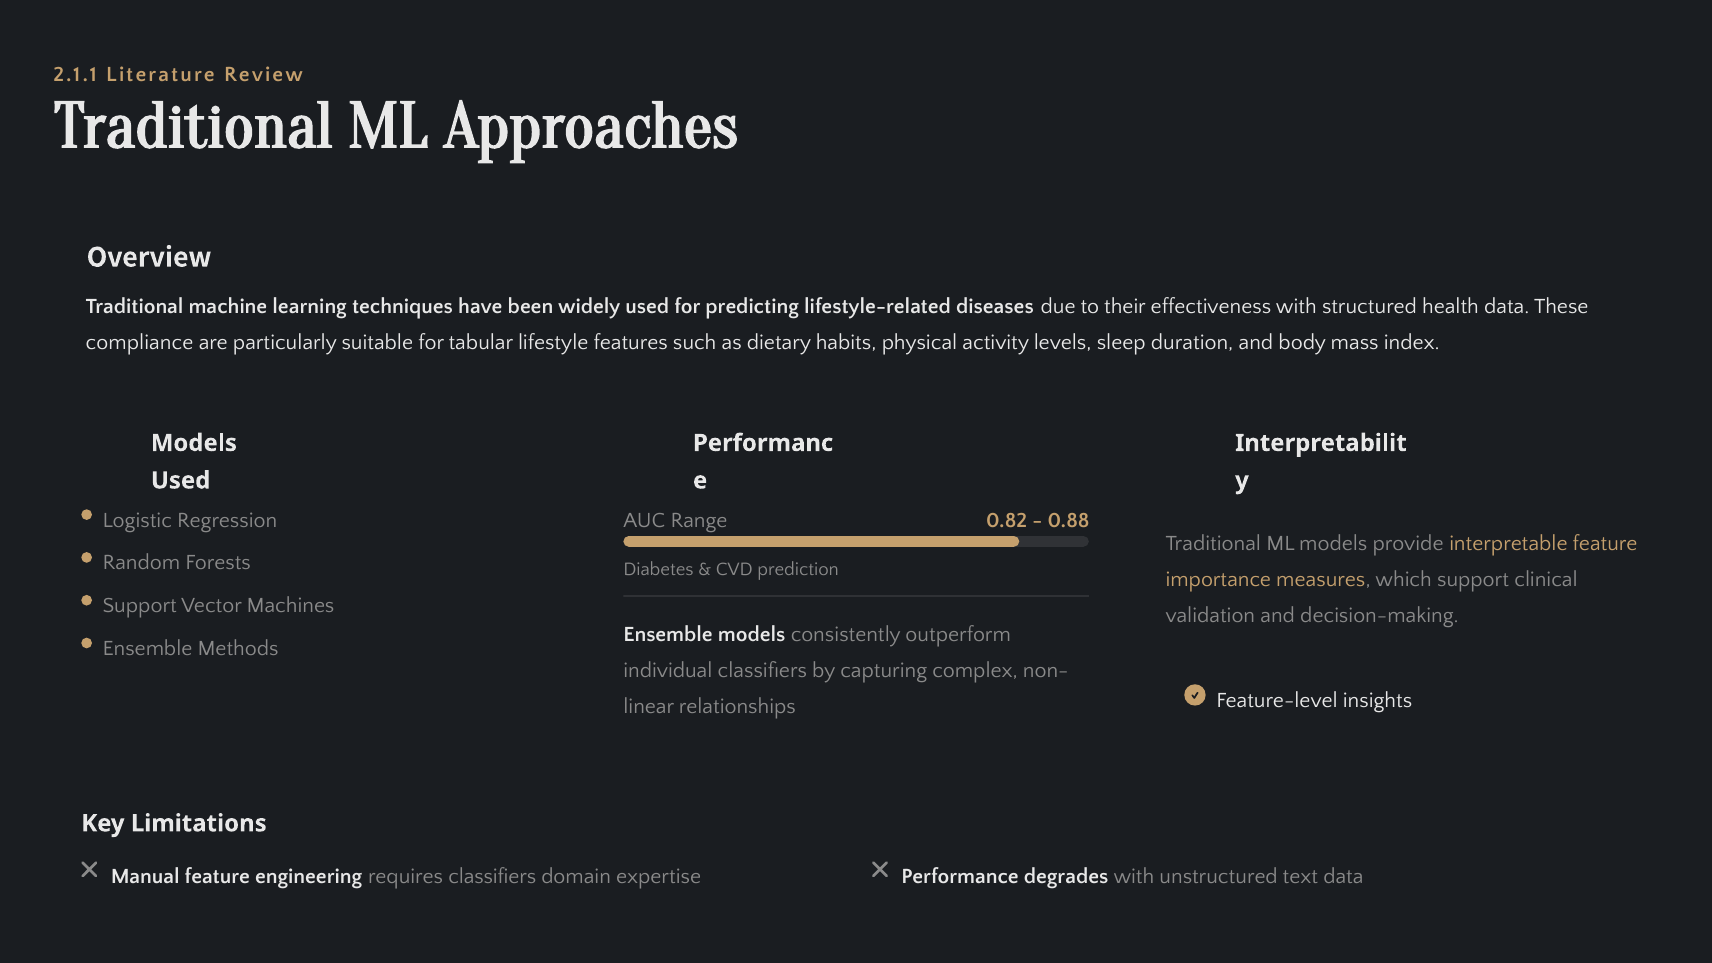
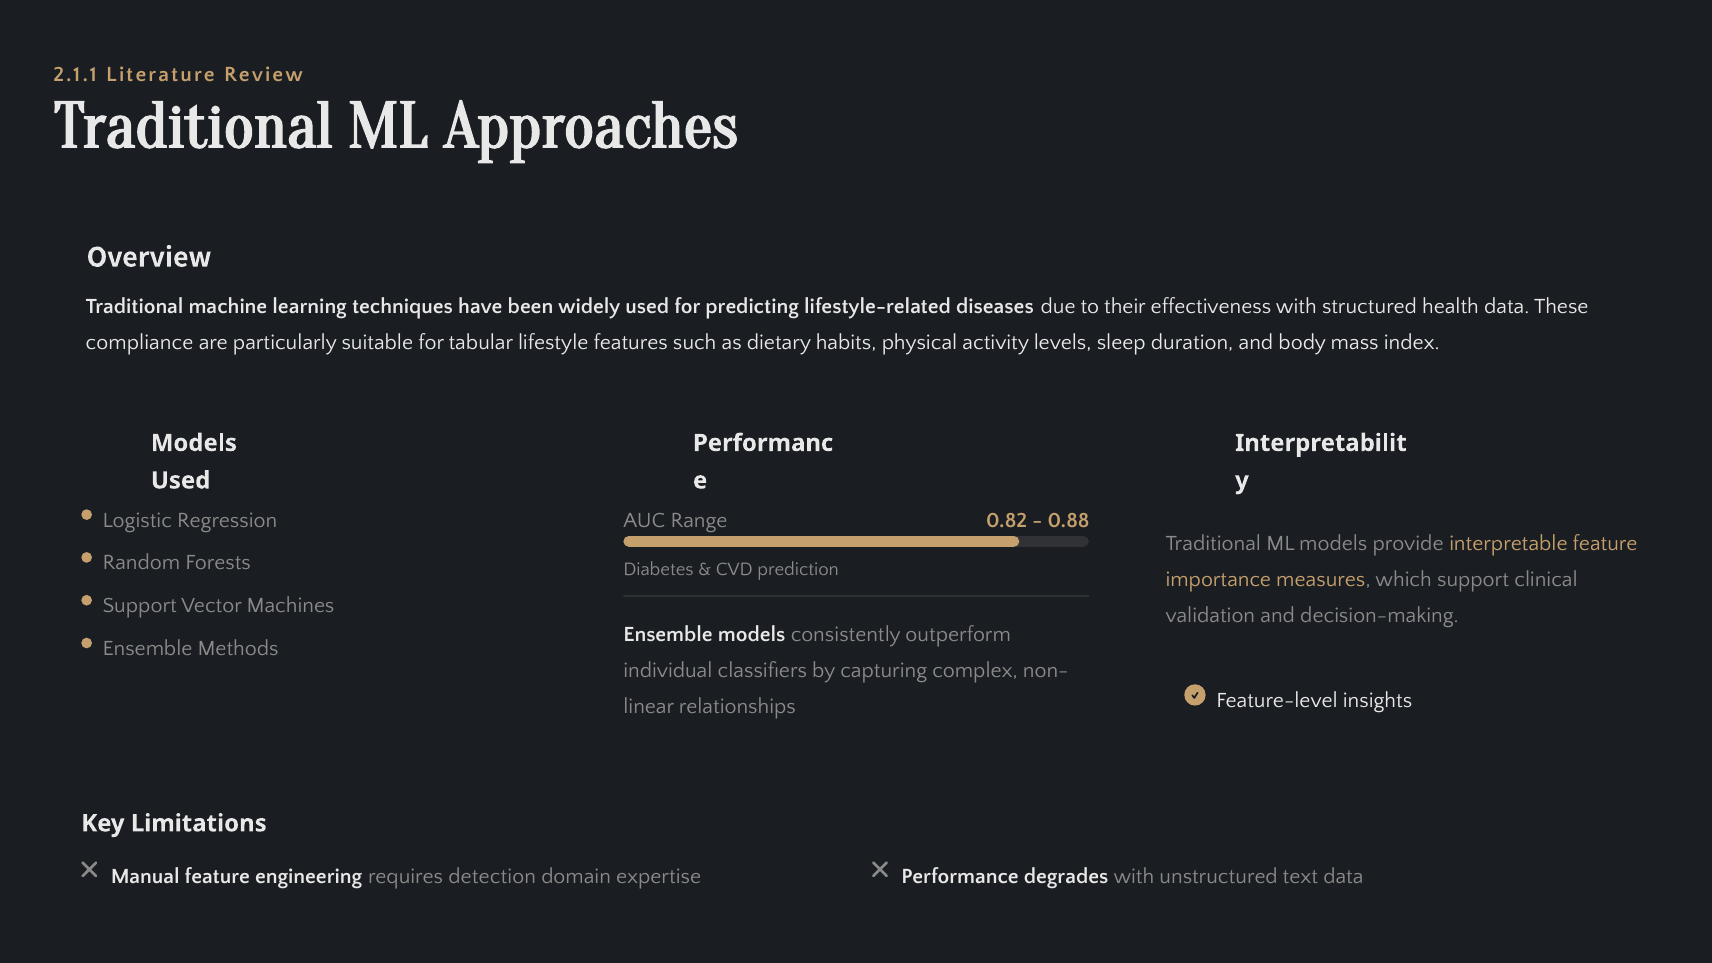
requires classifiers: classifiers -> detection (492, 876)
